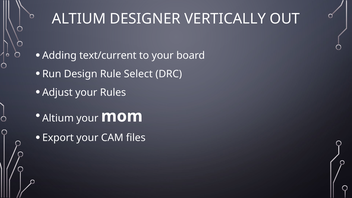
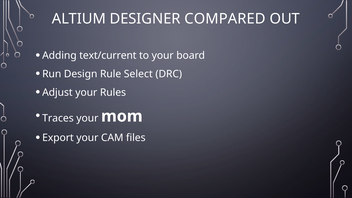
VERTICALLY: VERTICALLY -> COMPARED (225, 19)
Altium: Altium -> Traces (58, 118)
